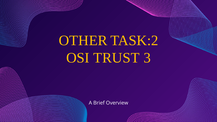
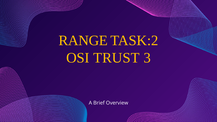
OTHER: OTHER -> RANGE (83, 41)
